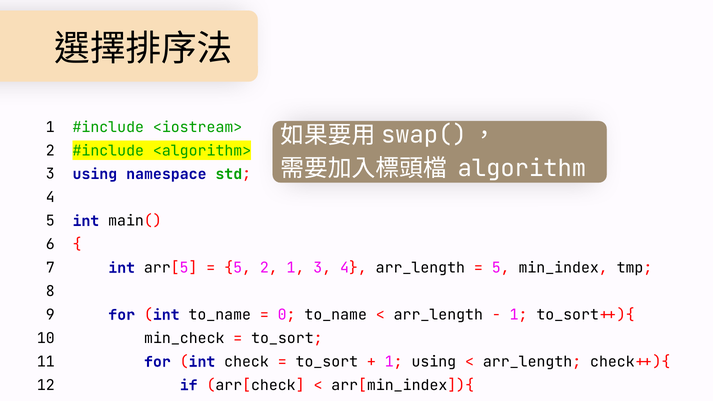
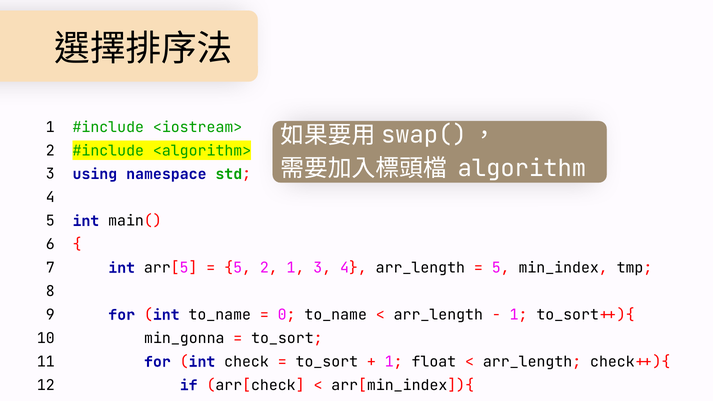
min_check: min_check -> min_gonna (184, 338)
1 using: using -> float (434, 362)
